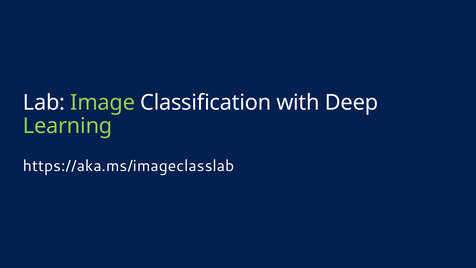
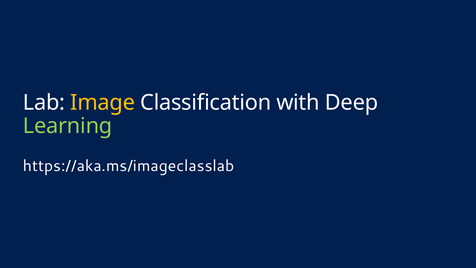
Image colour: light green -> yellow (103, 102)
